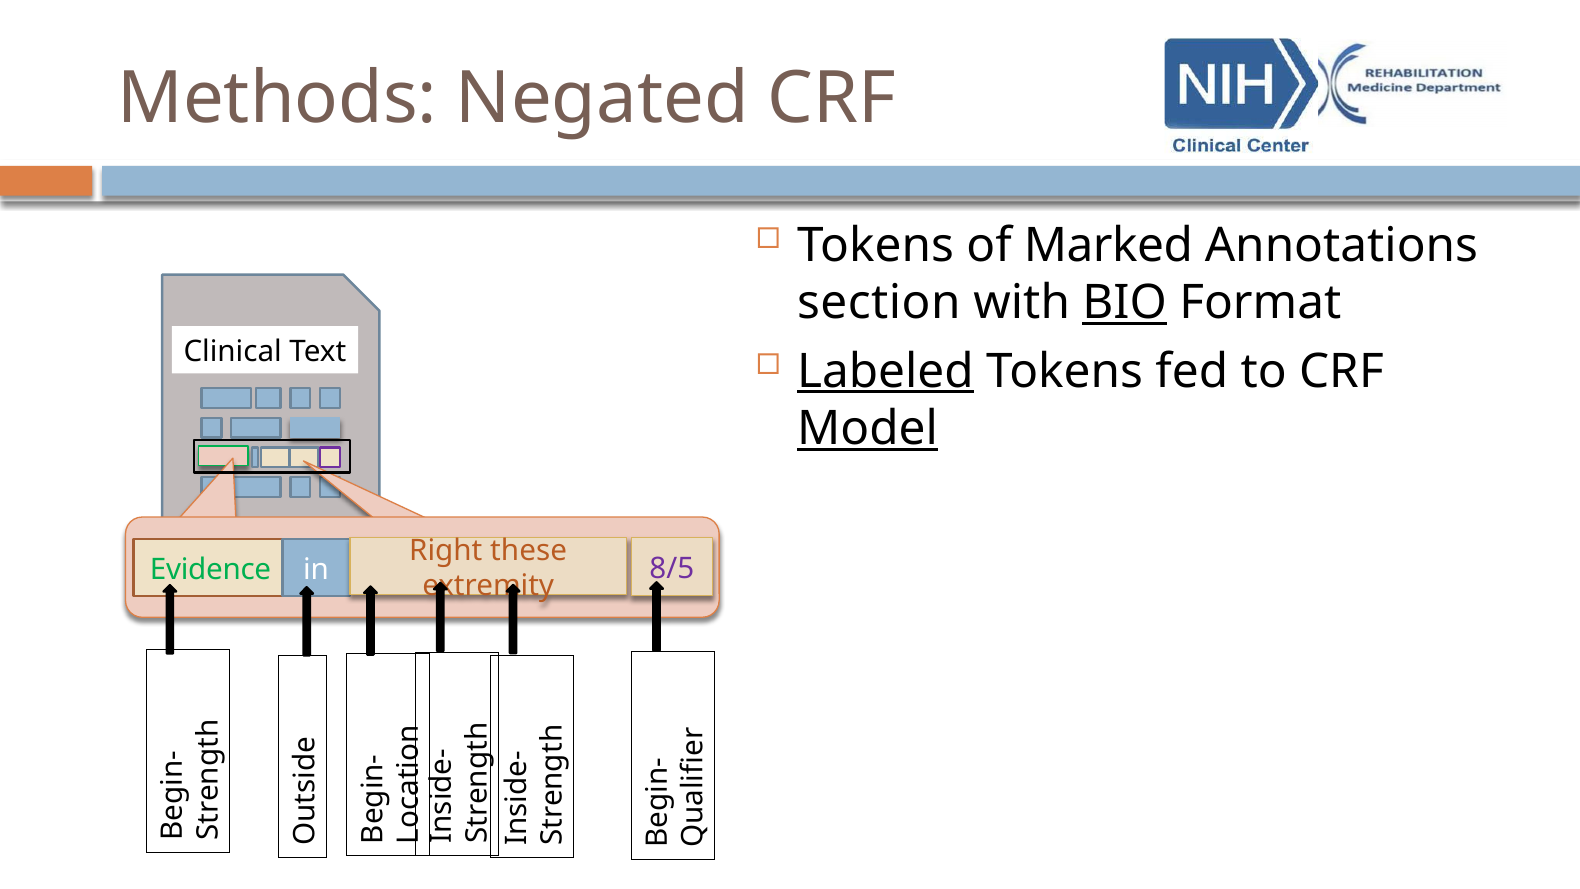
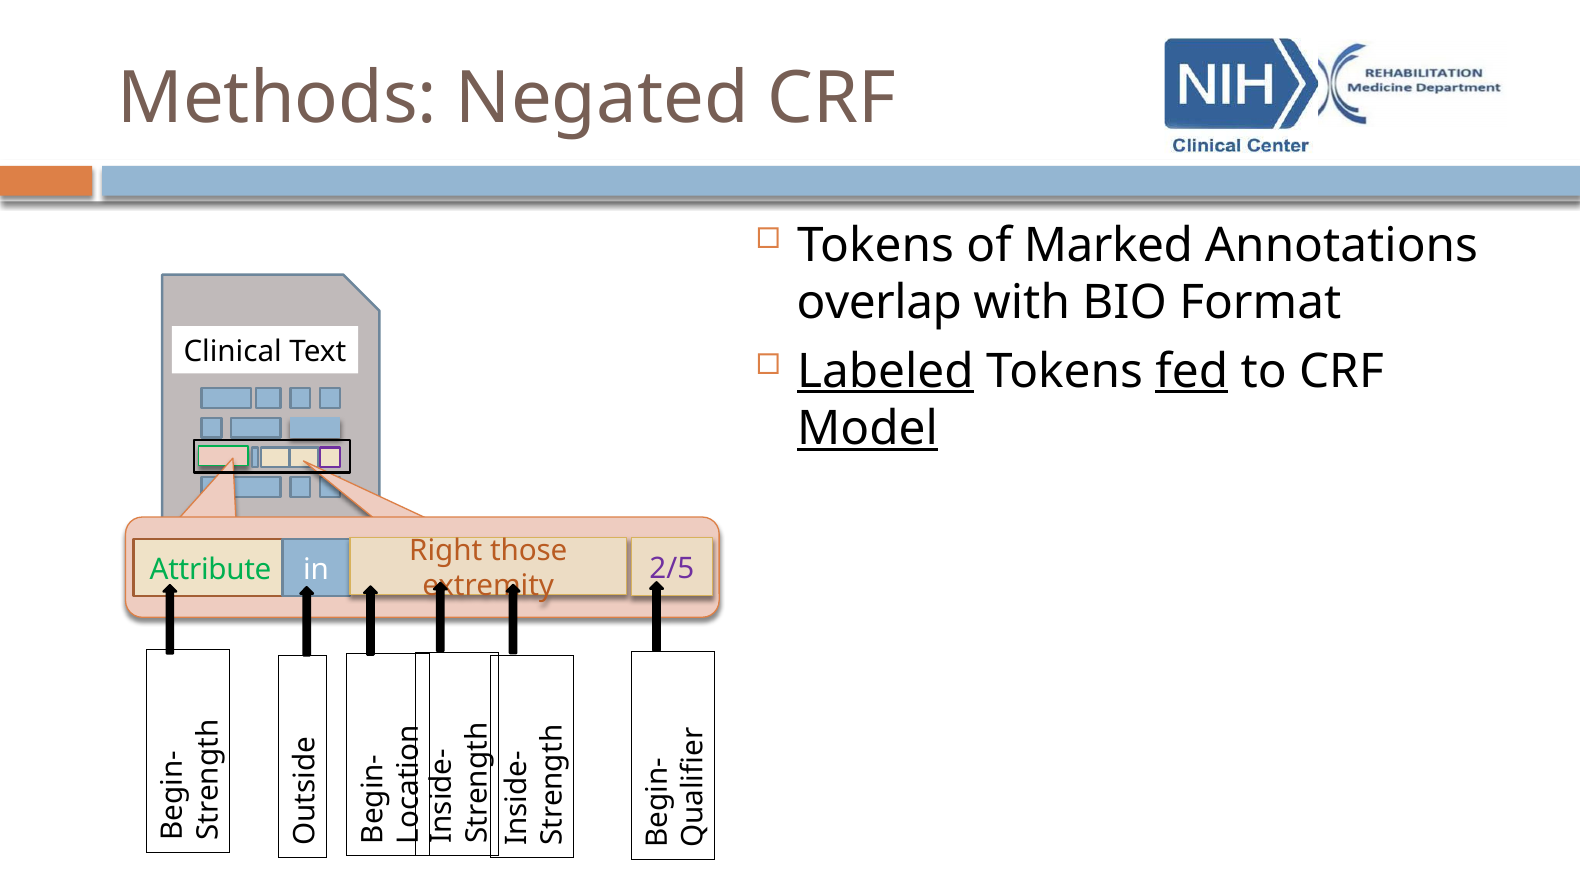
section: section -> overlap (879, 302)
BIO underline: present -> none (1125, 302)
fed underline: none -> present (1192, 371)
these: these -> those (529, 550)
8/5: 8/5 -> 2/5 (672, 569)
Evidence: Evidence -> Attribute (211, 569)
